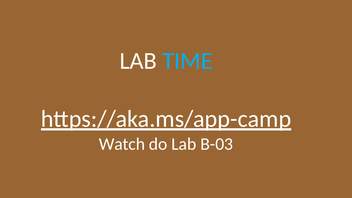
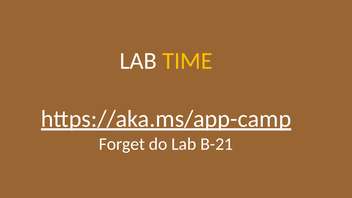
TIME colour: light blue -> yellow (187, 61)
Watch: Watch -> Forget (122, 144)
B-03: B-03 -> B-21 (217, 144)
